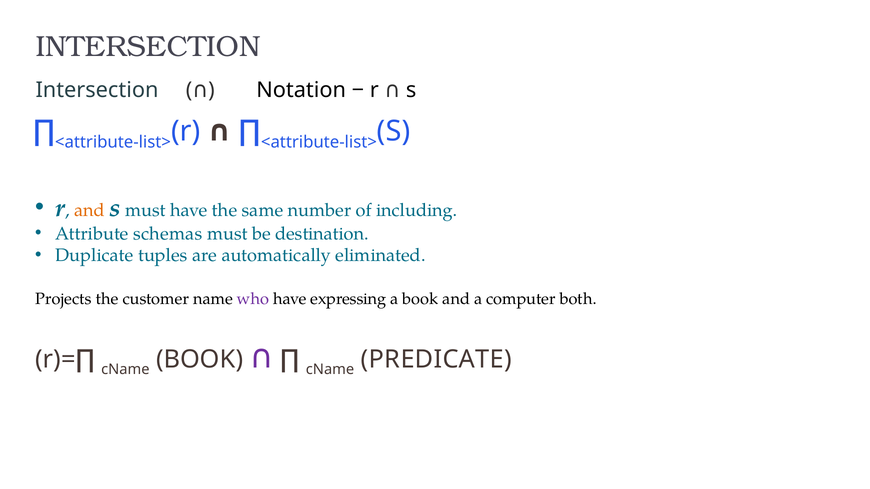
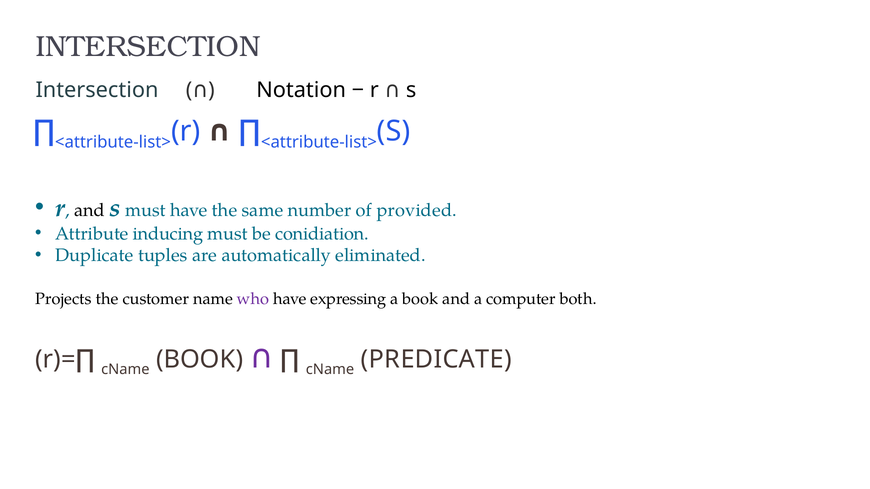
and colour: orange -> black (90, 210)
including: including -> provided (417, 210)
schemas: schemas -> inducing (168, 234)
destination: destination -> conidiation (322, 234)
